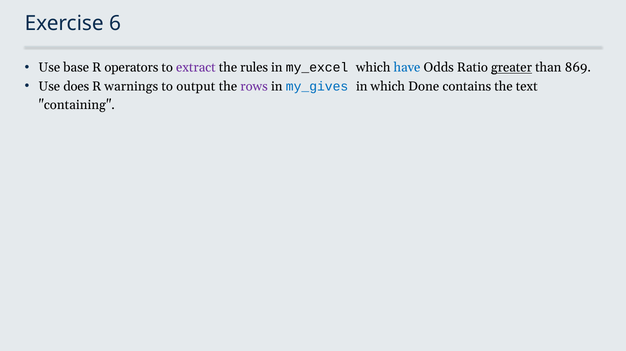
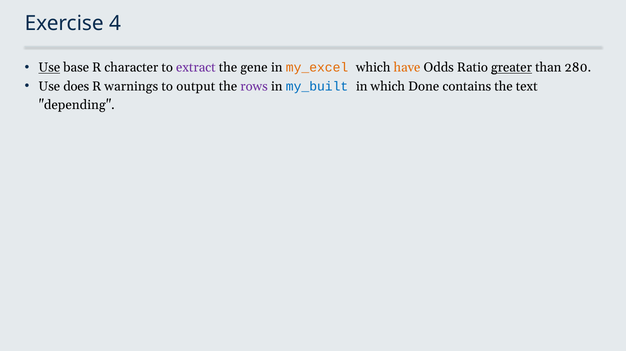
6: 6 -> 4 (115, 23)
Use underline: none -> present (49, 68)
operators: operators -> character (131, 68)
rules: rules -> gene (254, 68)
my_excel colour: black -> orange (317, 68)
have colour: blue -> orange (407, 68)
869: 869 -> 280 (578, 68)
my_gives: my_gives -> my_built (317, 86)
containing: containing -> depending (77, 105)
